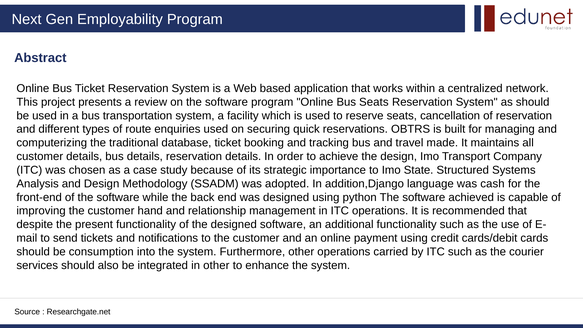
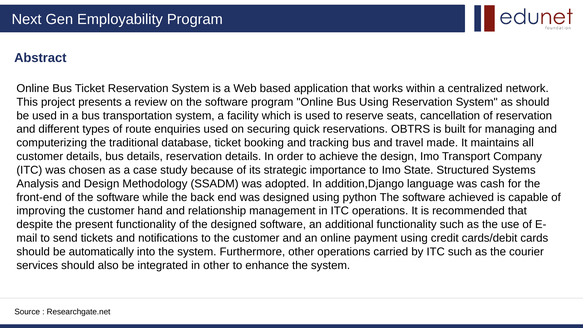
Bus Seats: Seats -> Using (374, 102)
consumption: consumption -> automatically (101, 252)
